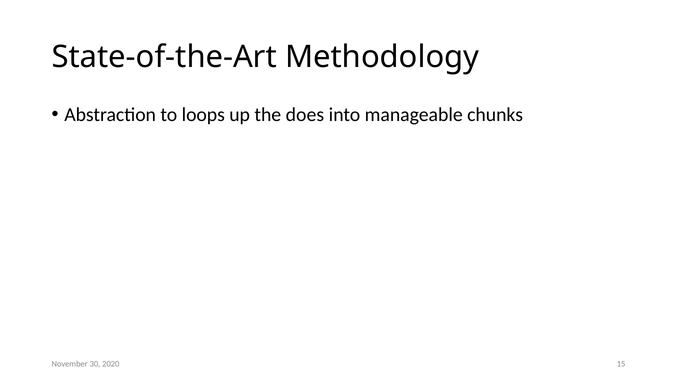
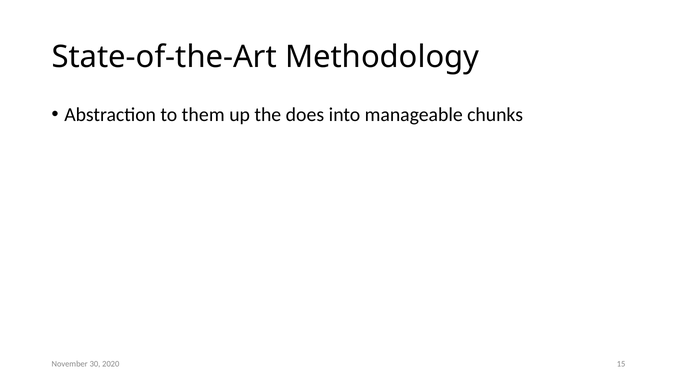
loops: loops -> them (203, 114)
